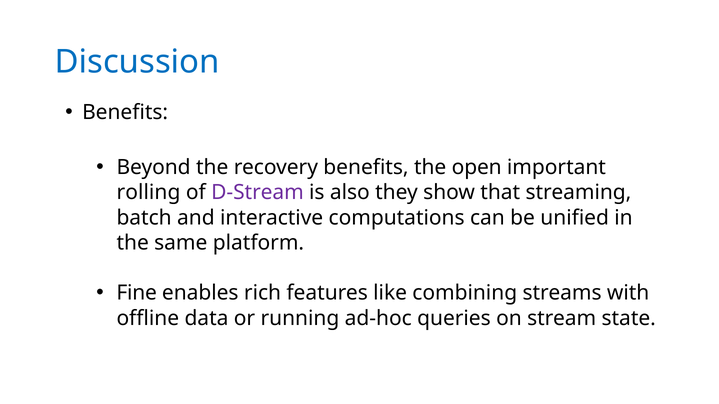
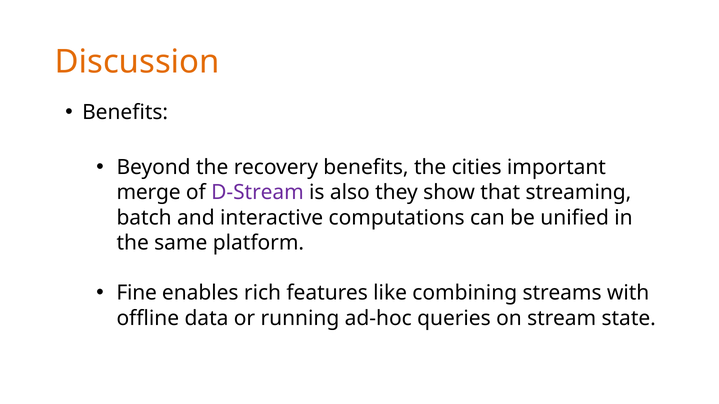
Discussion colour: blue -> orange (137, 62)
open: open -> cities (477, 168)
rolling: rolling -> merge (149, 193)
